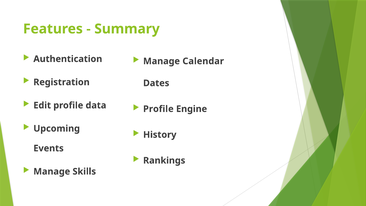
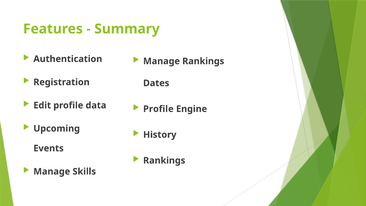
Manage Calendar: Calendar -> Rankings (203, 61)
